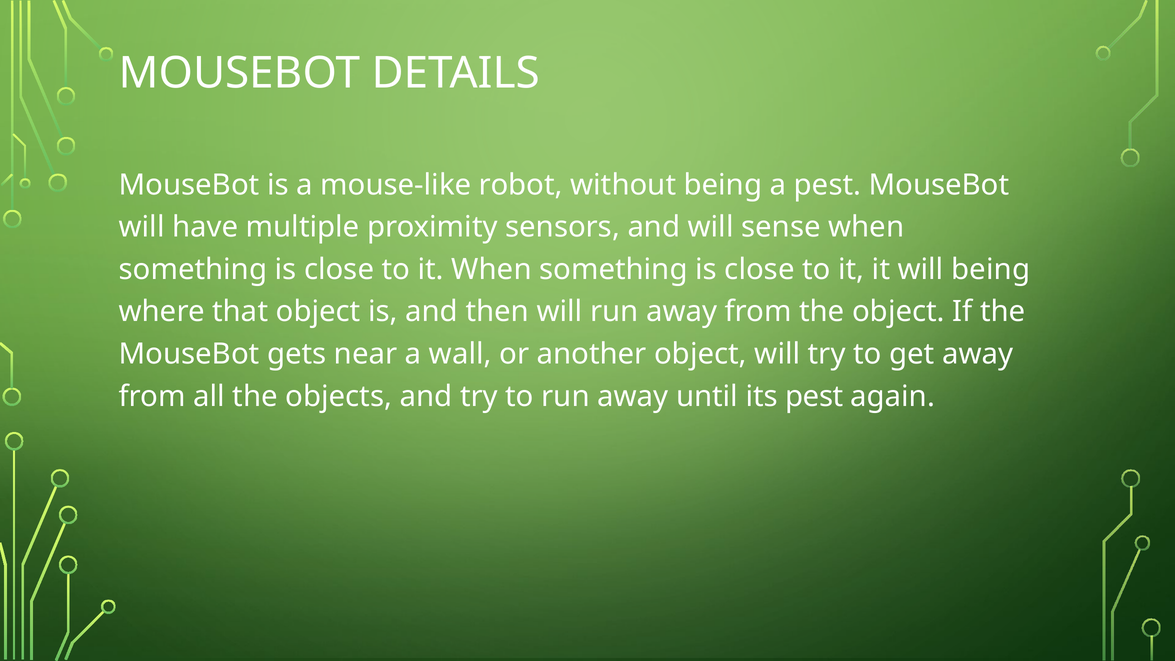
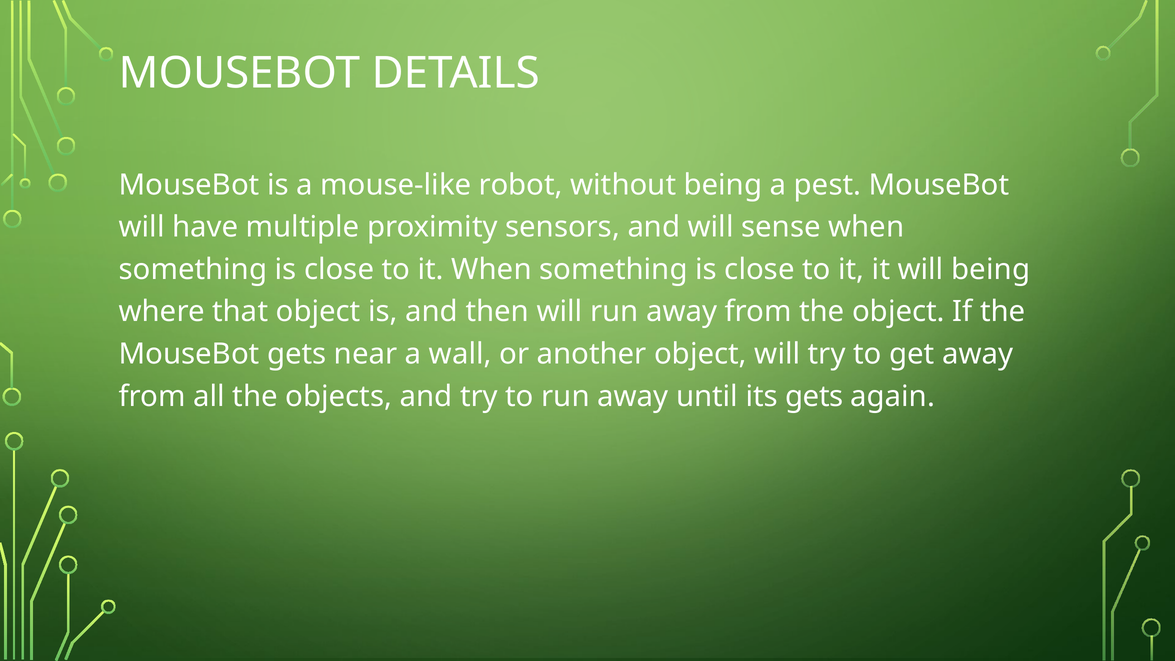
its pest: pest -> gets (814, 396)
